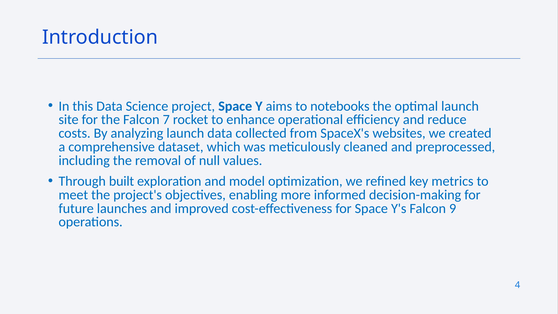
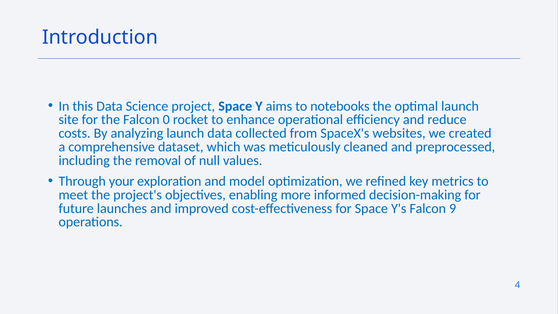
7: 7 -> 0 (166, 120)
built: built -> your (122, 181)
